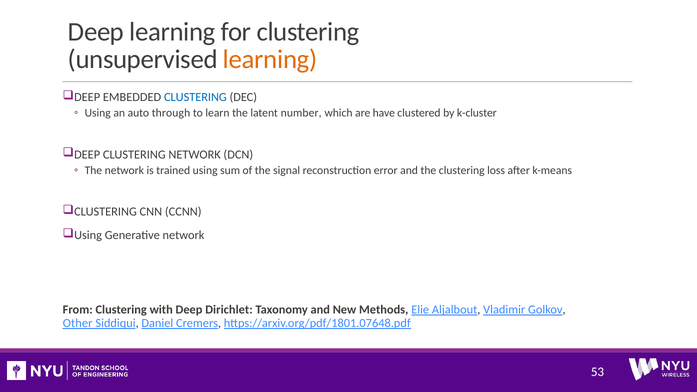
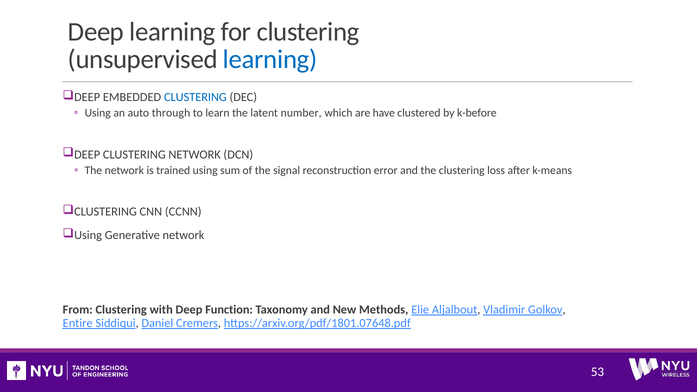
learning colour: orange -> blue (270, 59)
k-cluster: k-cluster -> k-before (477, 113)
Dirichlet: Dirichlet -> Function (229, 310)
Other: Other -> Entire (78, 323)
